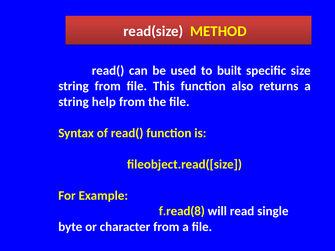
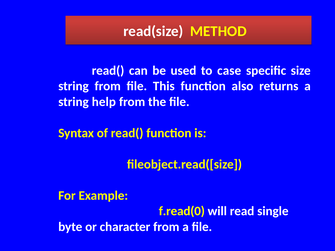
built: built -> case (229, 71)
f.read(8: f.read(8 -> f.read(0 (182, 211)
